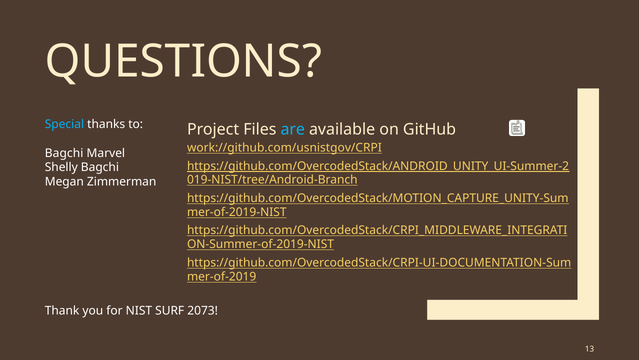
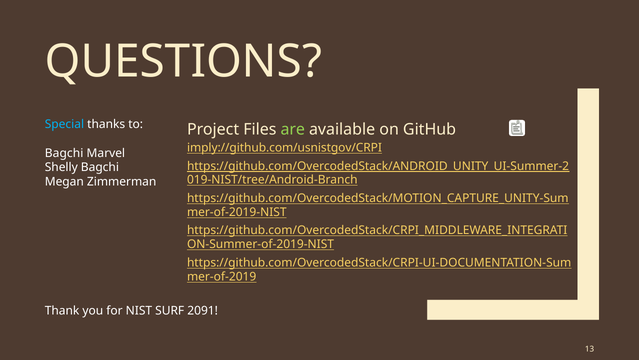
are colour: light blue -> light green (293, 129)
work://github.com/usnistgov/CRPI: work://github.com/usnistgov/CRPI -> imply://github.com/usnistgov/CRPI (284, 148)
2073: 2073 -> 2091 (203, 310)
